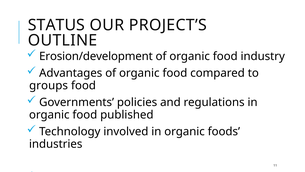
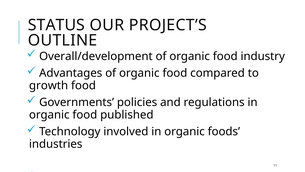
Erosion/development: Erosion/development -> Overall/development (96, 56)
groups: groups -> growth (49, 85)
